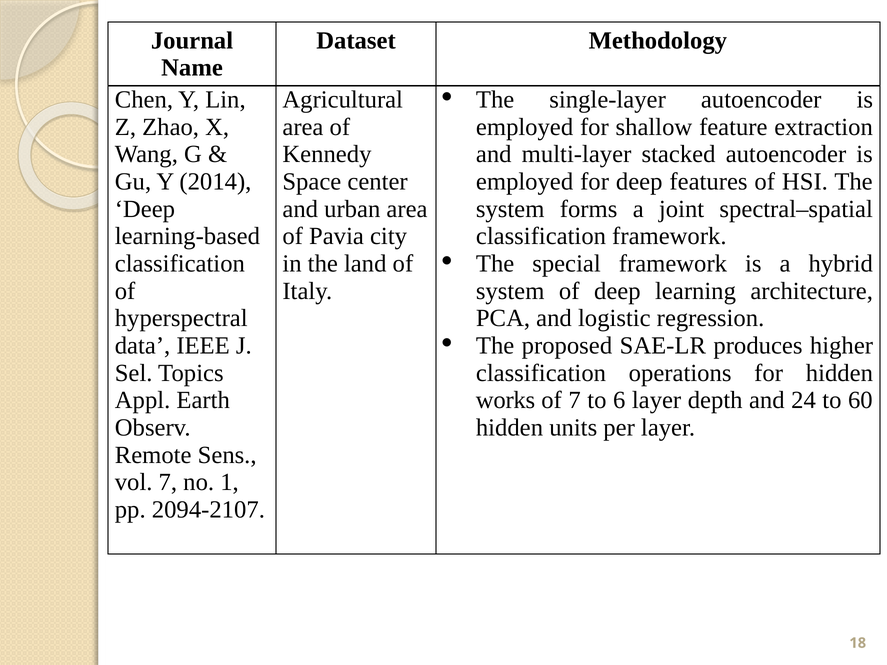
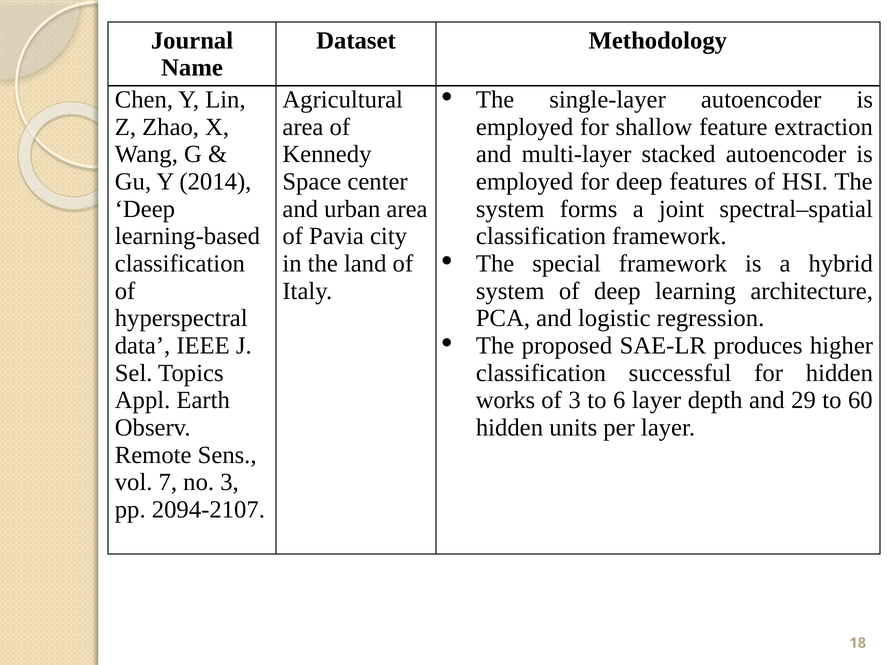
operations: operations -> successful (680, 373)
of 7: 7 -> 3 (575, 400)
24: 24 -> 29 (803, 400)
no 1: 1 -> 3 (230, 482)
